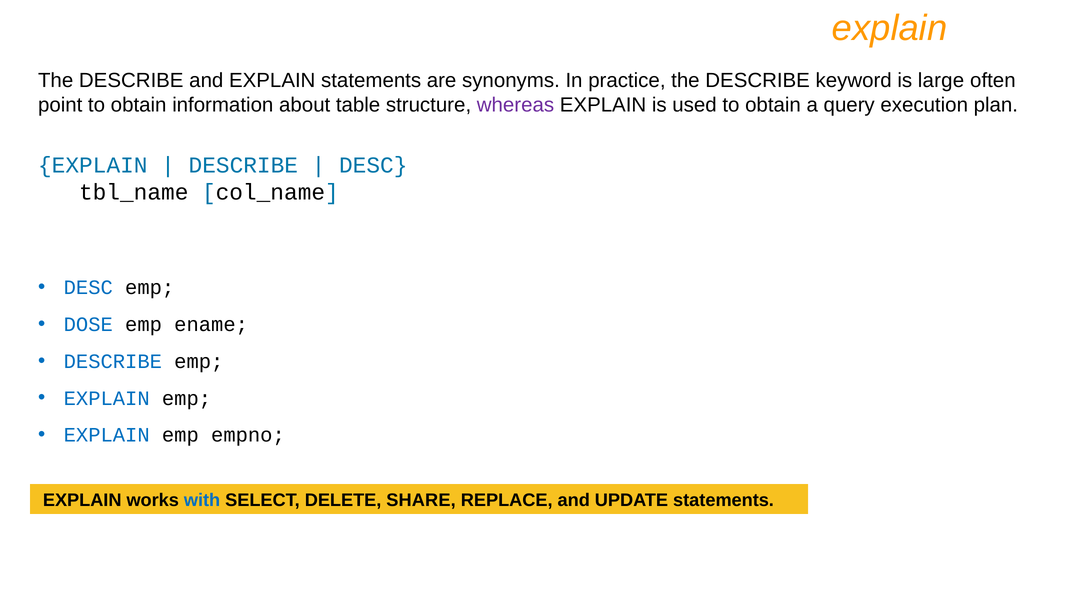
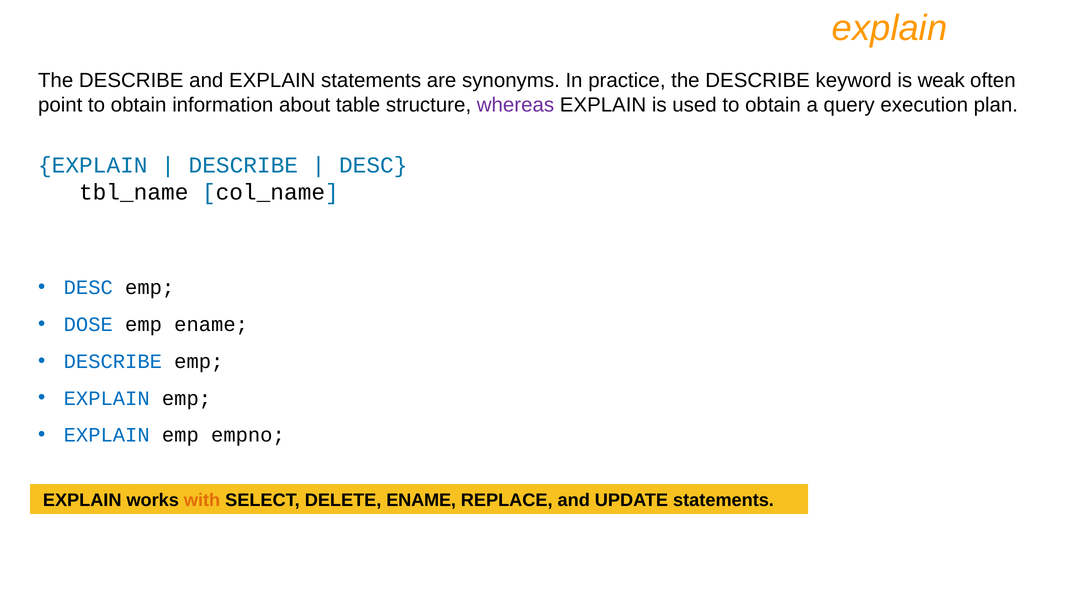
large: large -> weak (941, 81)
with colour: blue -> orange (202, 500)
DELETE SHARE: SHARE -> ENAME (421, 500)
